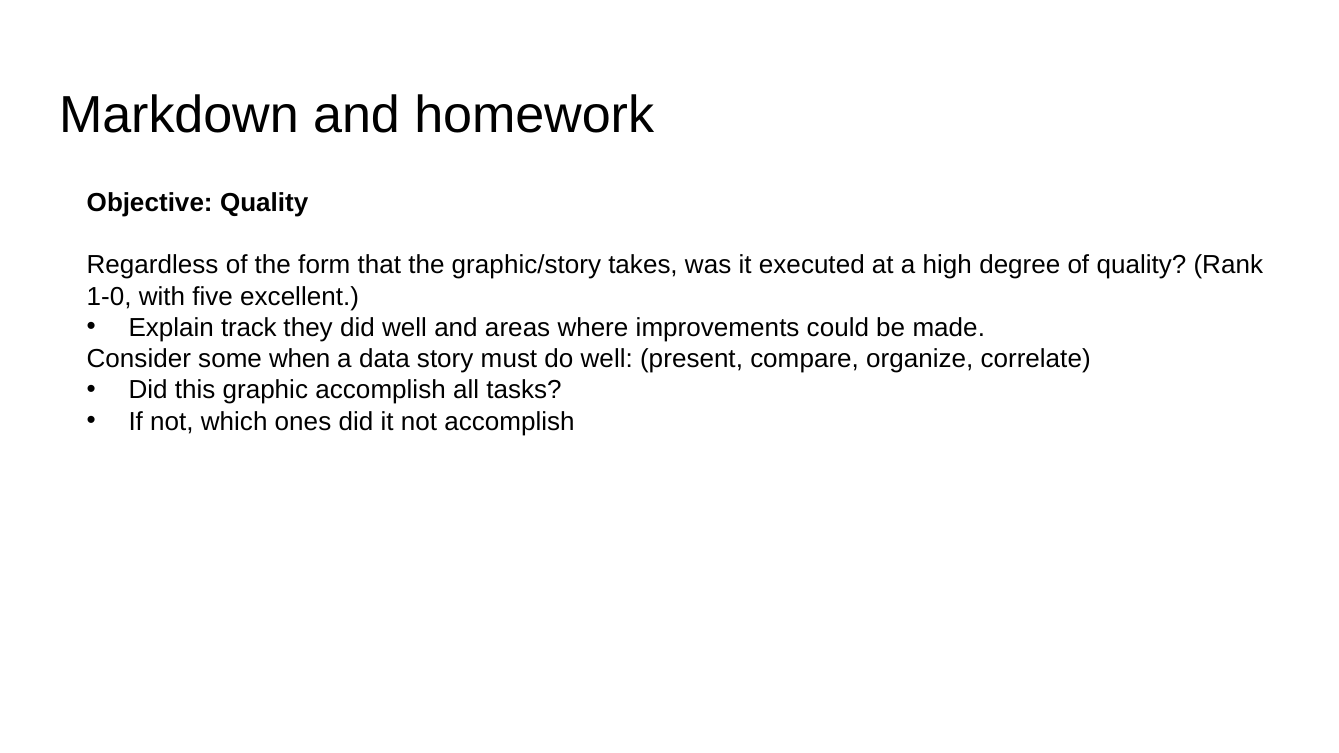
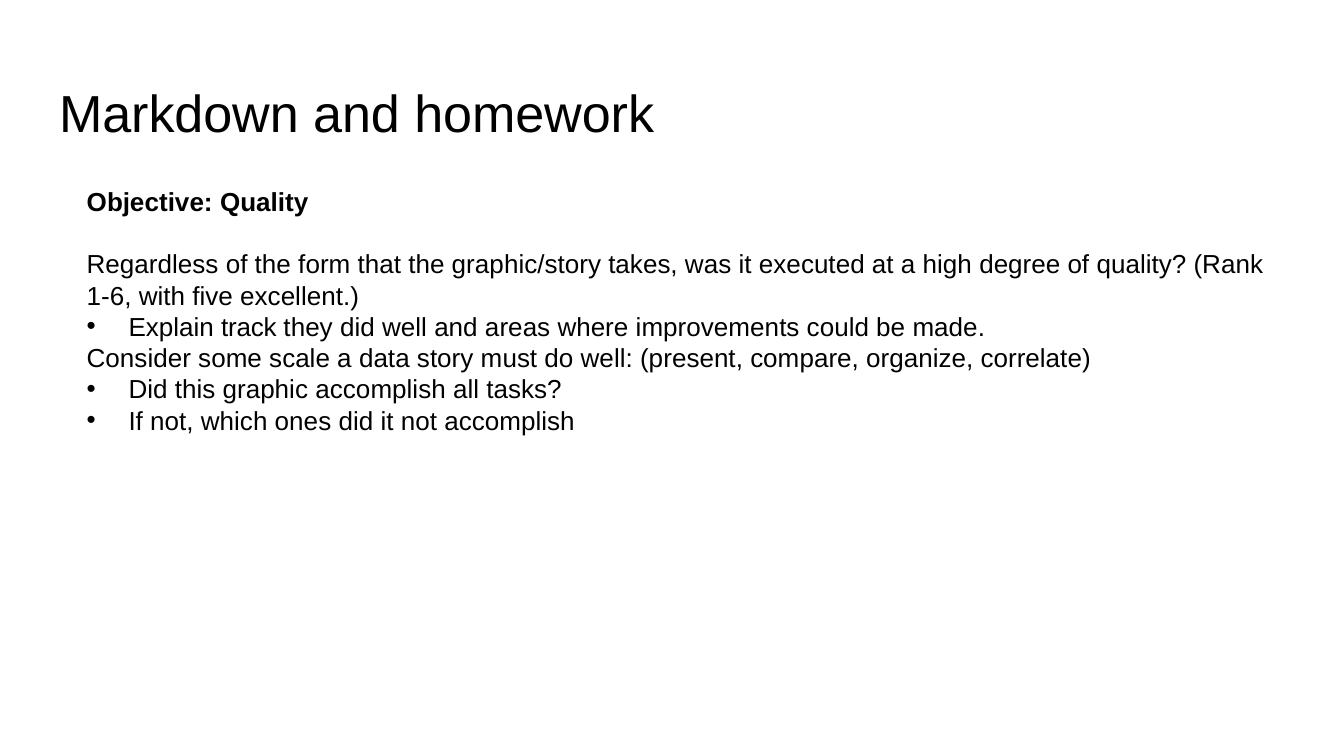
1-0: 1-0 -> 1-6 (109, 297)
when: when -> scale (300, 359)
